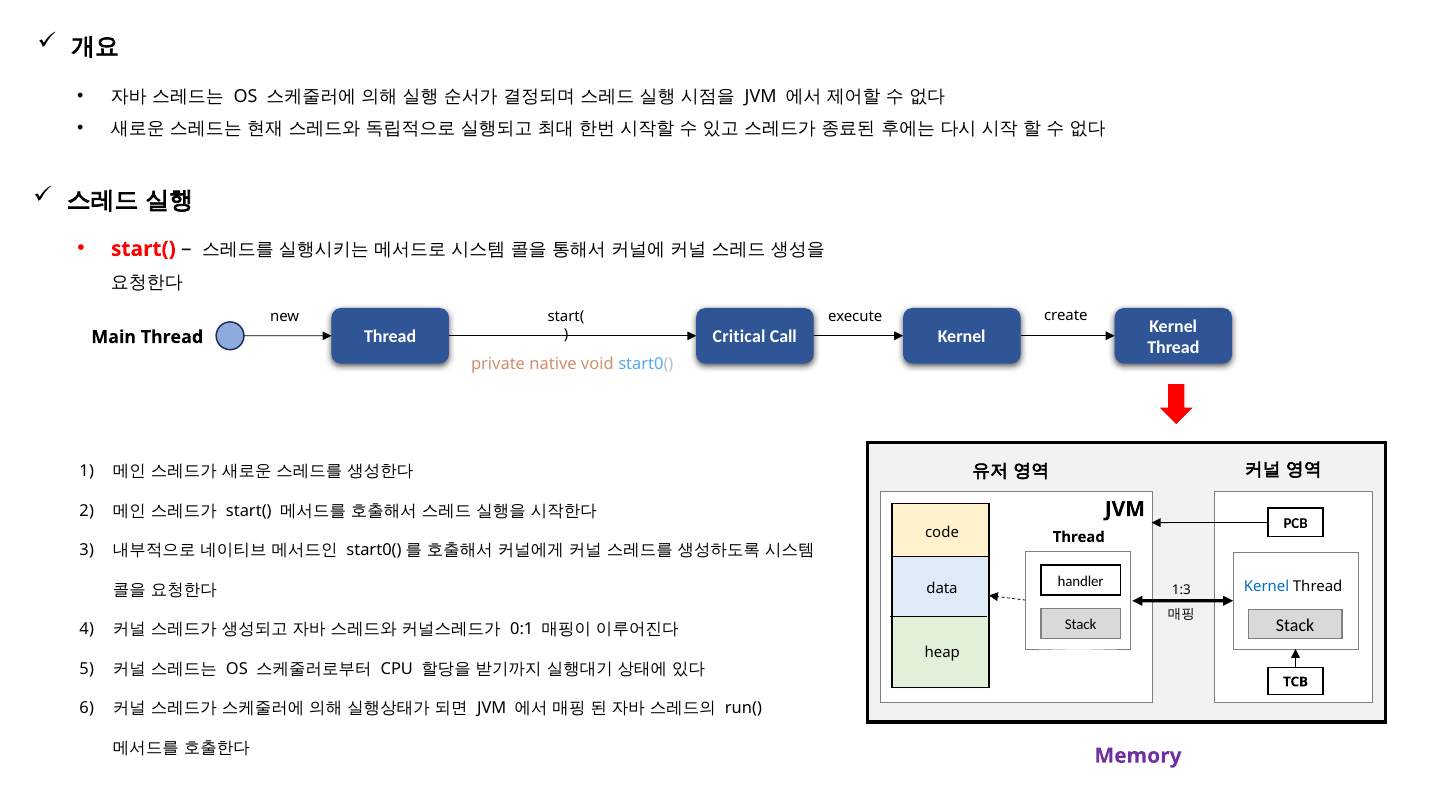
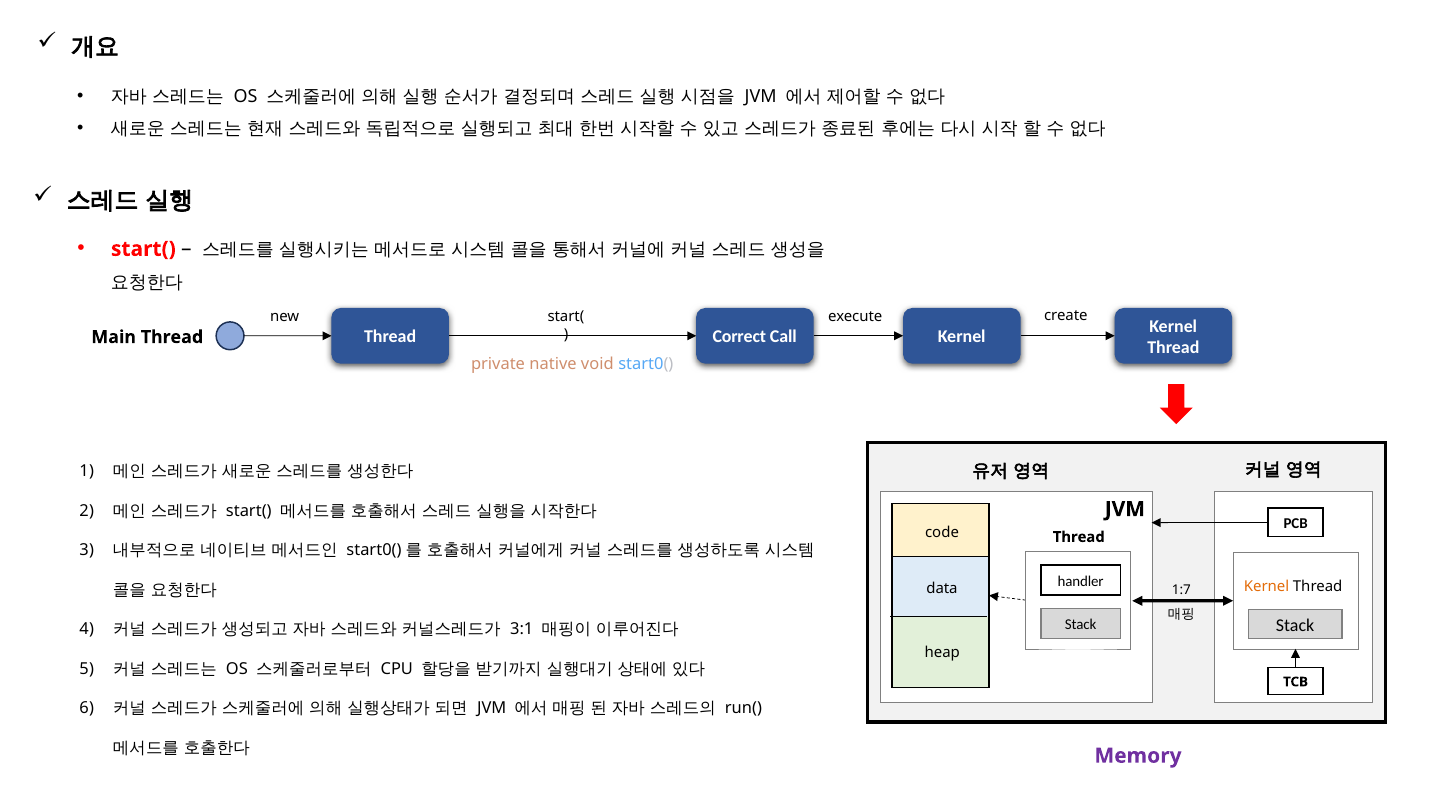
Critical: Critical -> Correct (739, 337)
Kernel colour: blue -> orange (1267, 587)
1:3: 1:3 -> 1:7 (1181, 590)
0:1: 0:1 -> 3:1 (522, 629)
